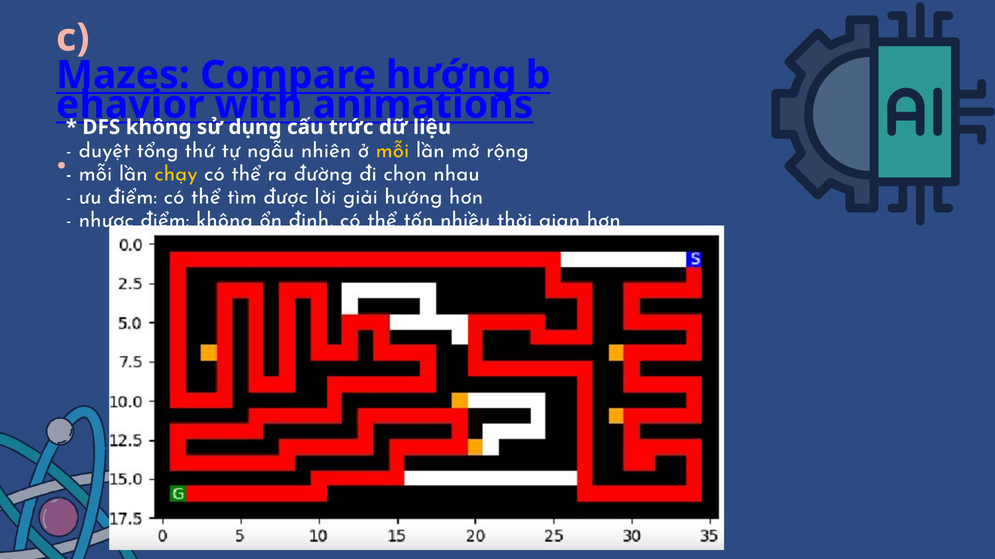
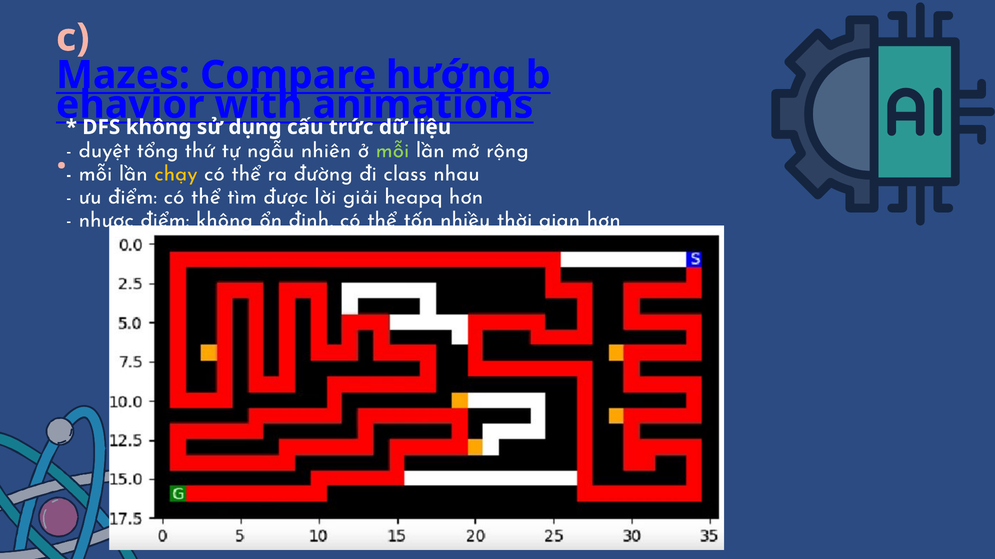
mỗi colour: yellow -> light green (392, 151)
chọn: chọn -> class (405, 174)
giải hướng: hướng -> heapq (413, 197)
